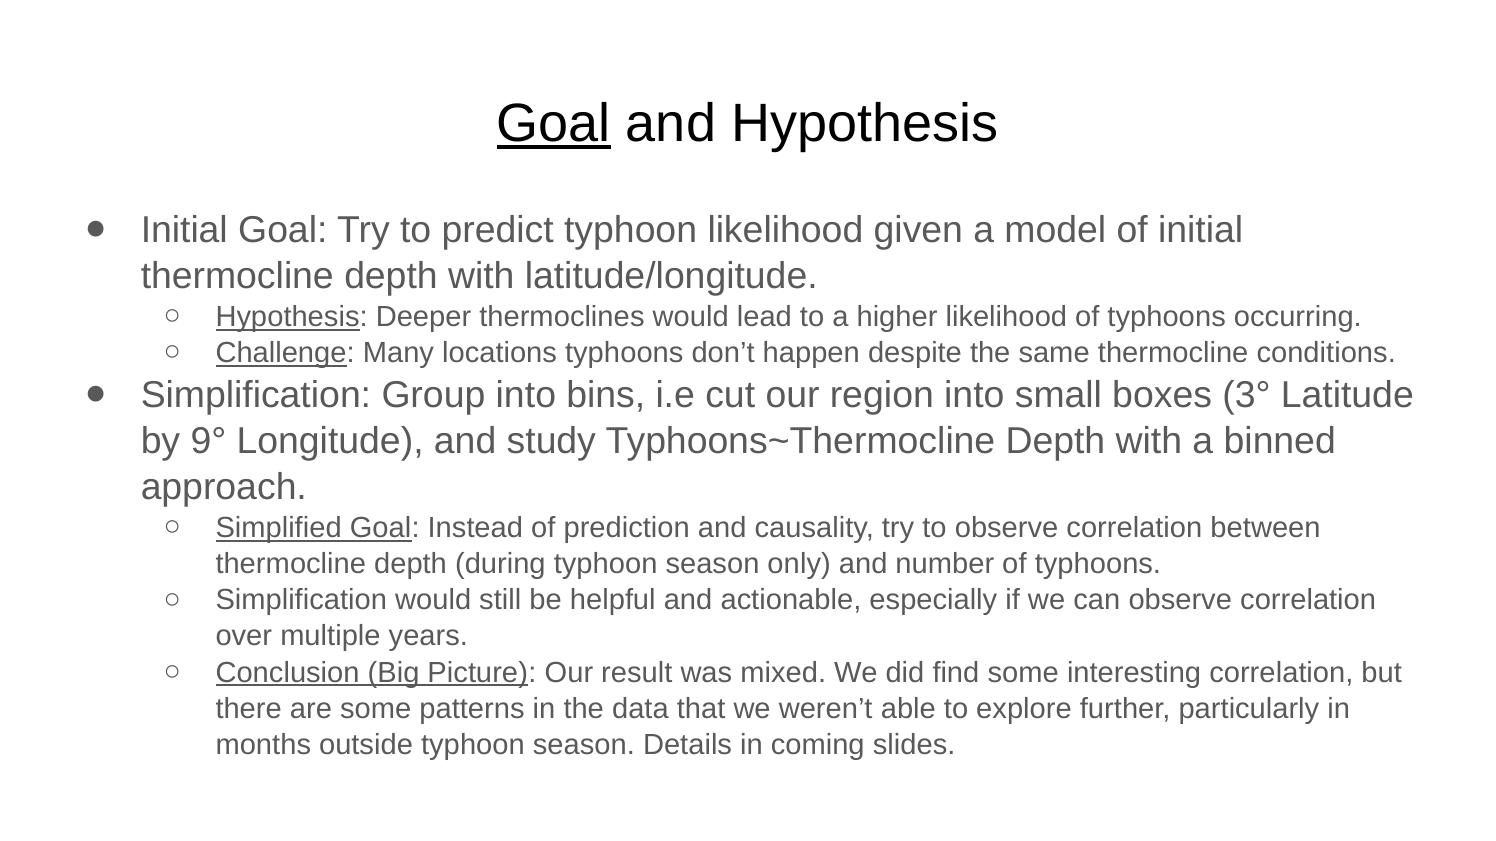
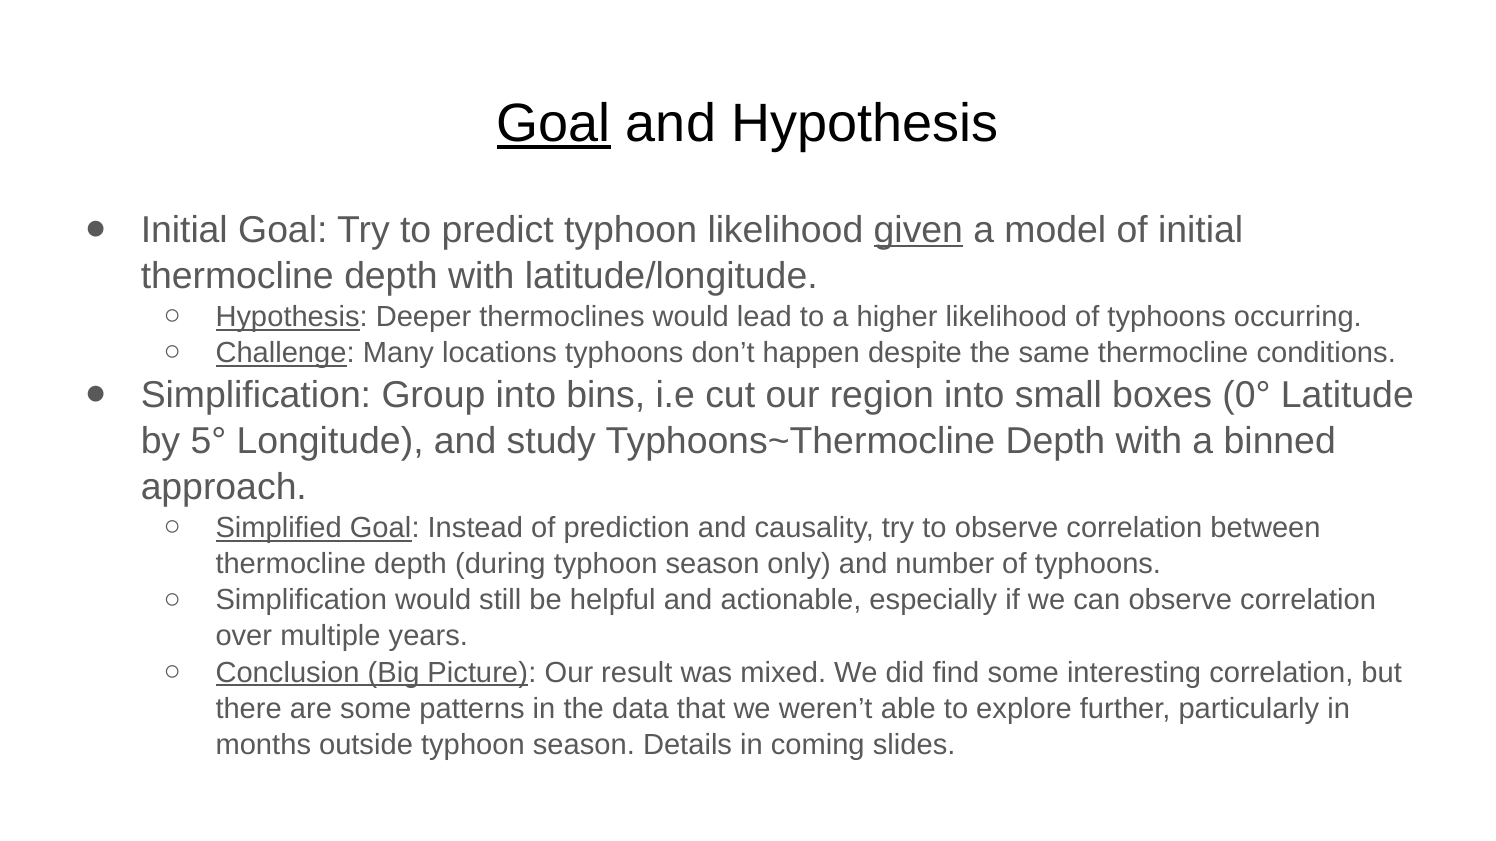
given underline: none -> present (918, 230)
3°: 3° -> 0° (1246, 395)
9°: 9° -> 5° (208, 442)
